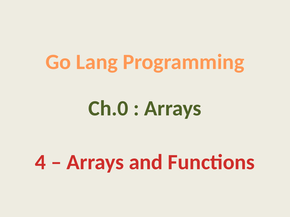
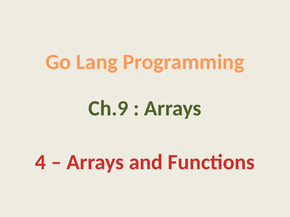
Ch.0: Ch.0 -> Ch.9 (108, 109)
